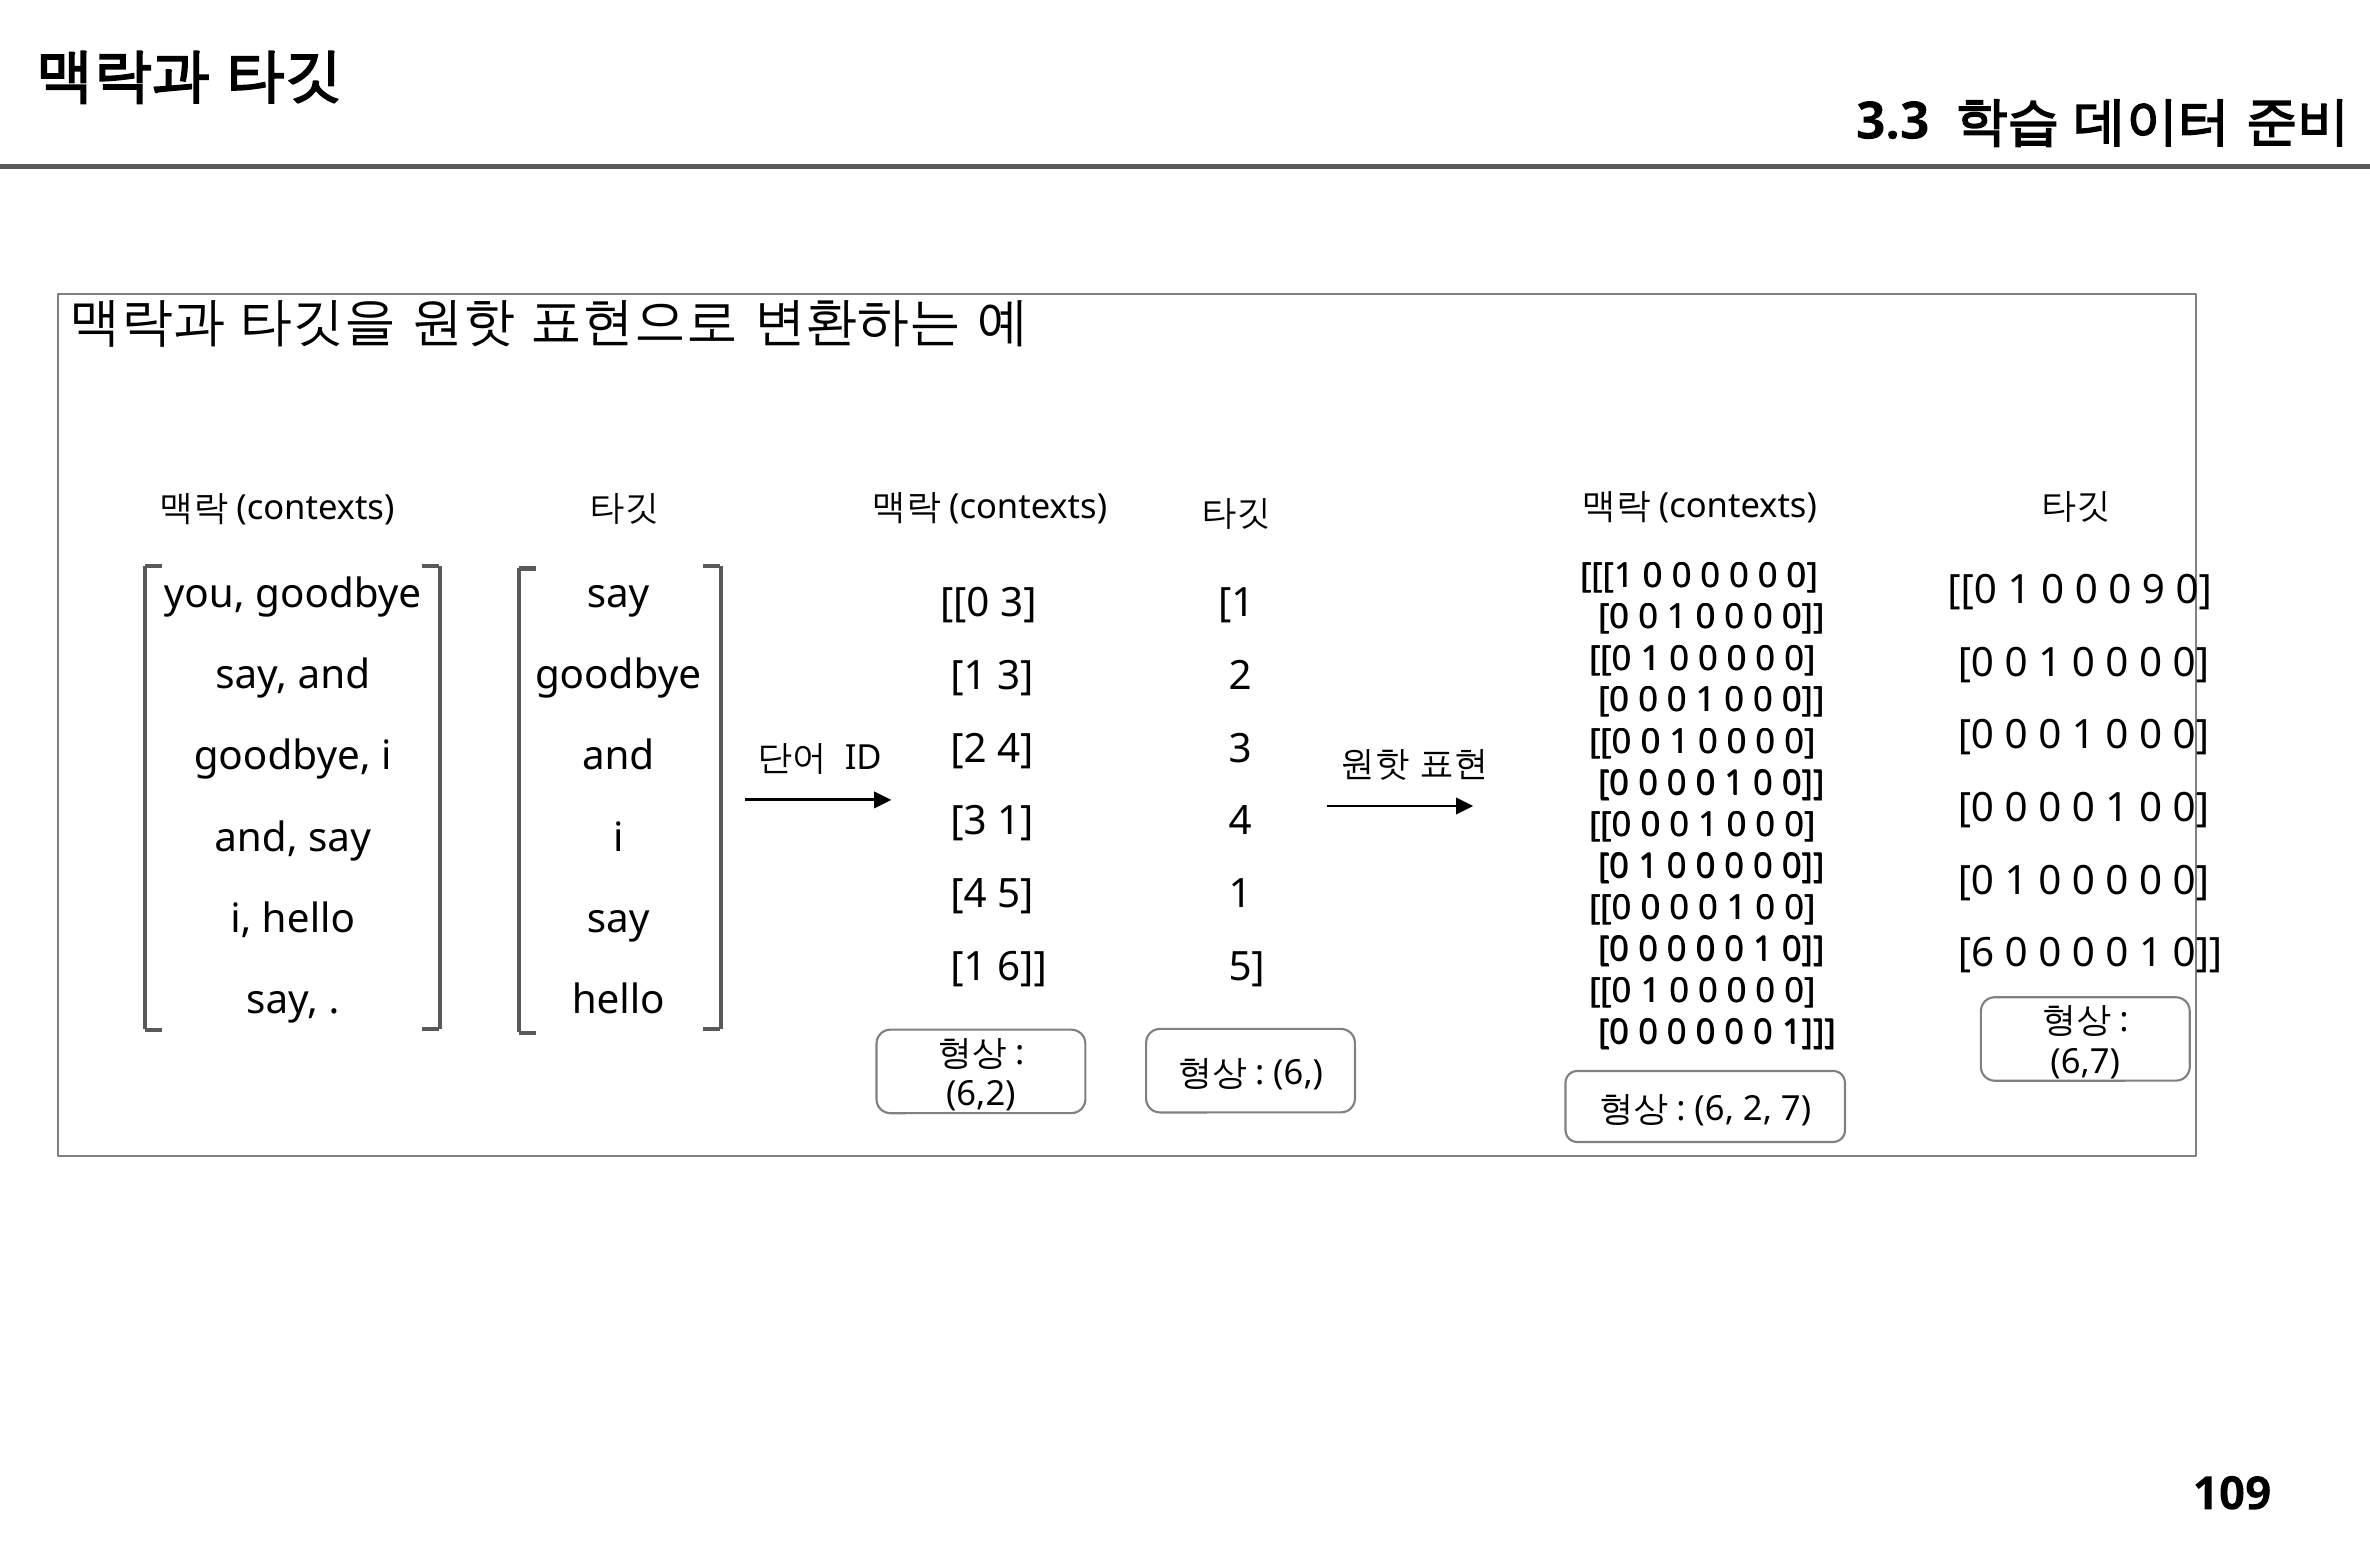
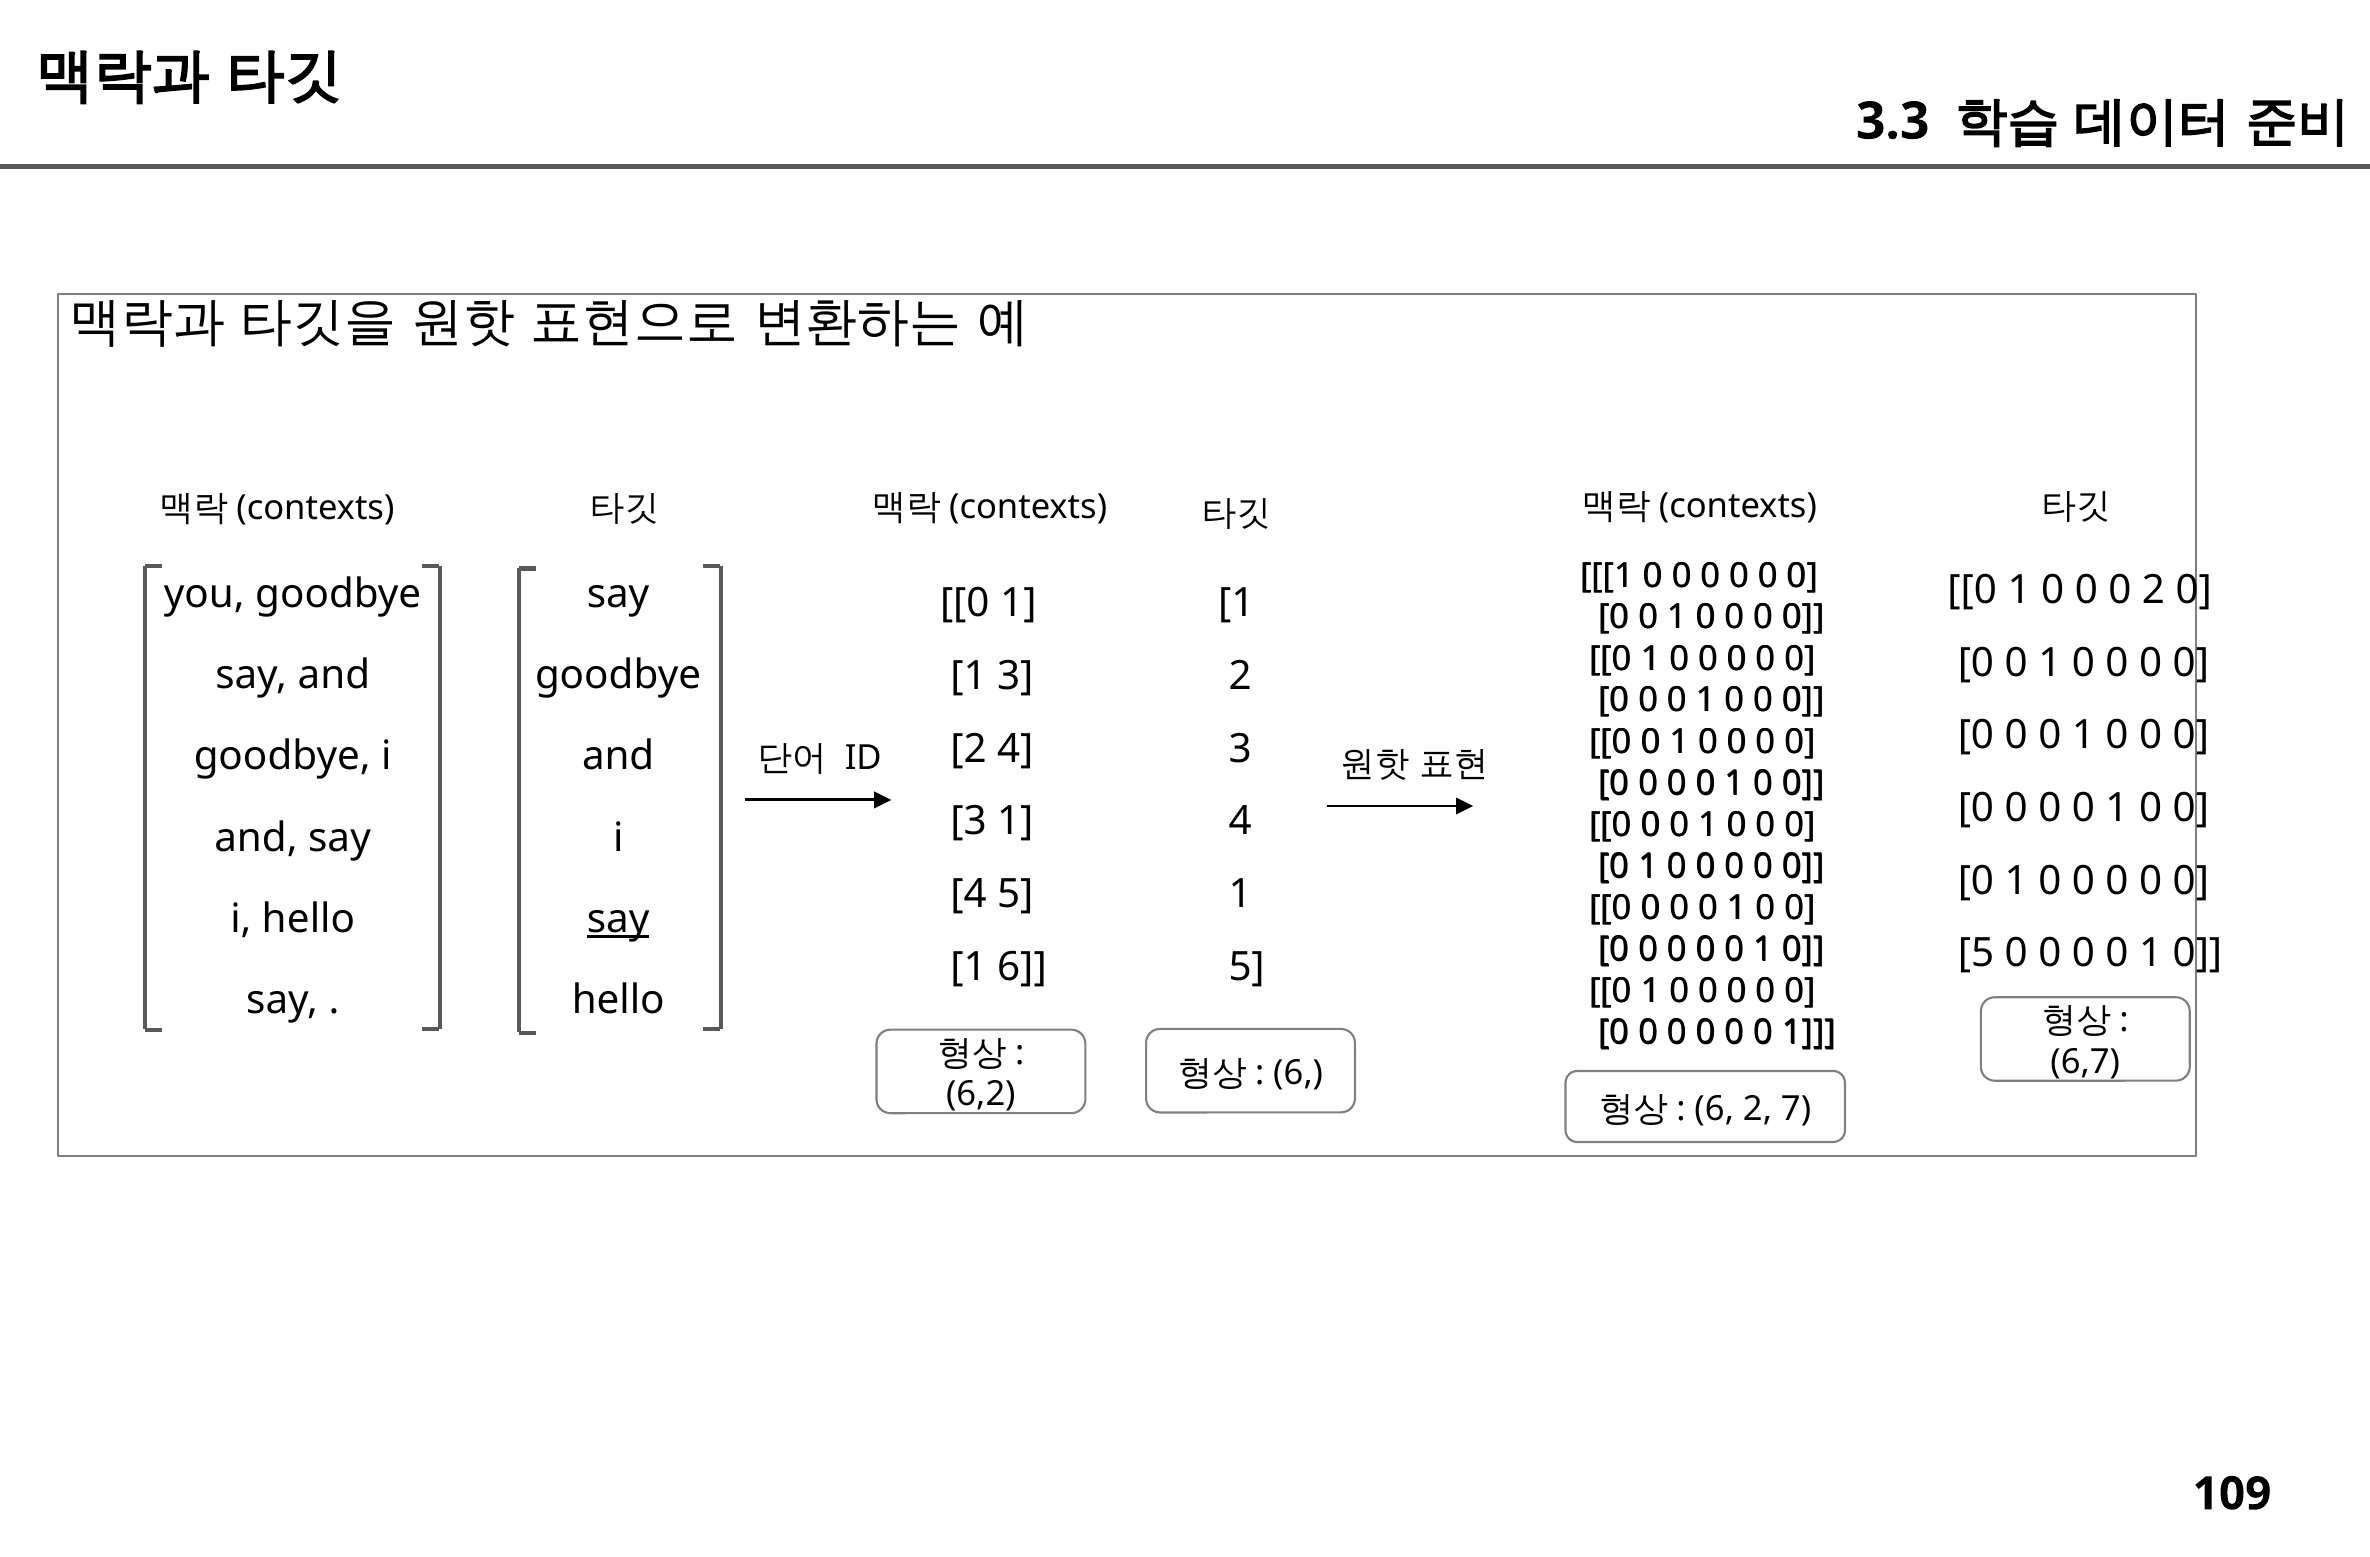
0 9: 9 -> 2 (2153, 590)
3: 3 -> 1 (1018, 604)
say underline: none -> present (618, 919)
6: 6 -> 5 (1976, 953)
